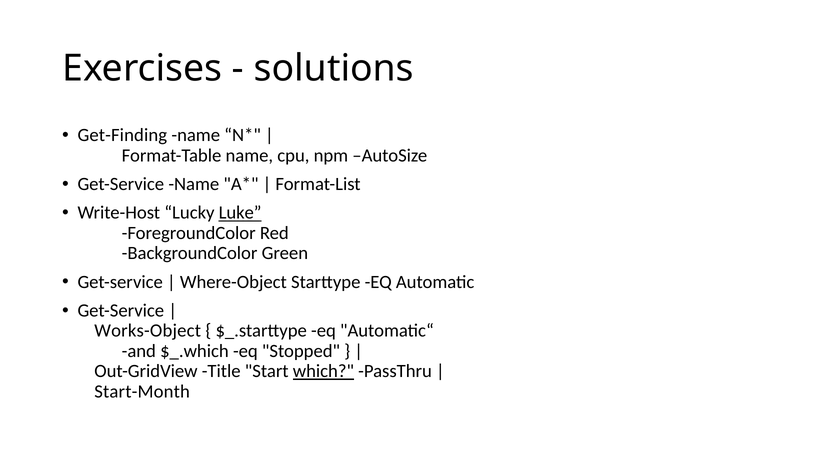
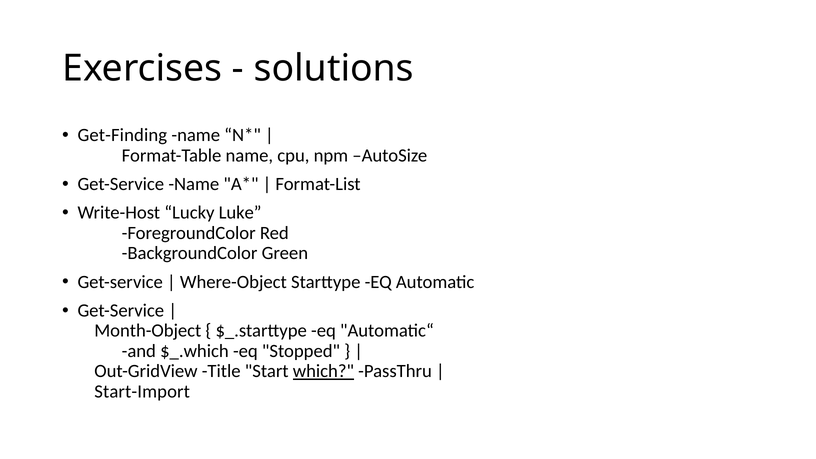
Luke underline: present -> none (240, 213)
Works-Object: Works-Object -> Month-Object (148, 331)
Start-Month: Start-Month -> Start-Import (142, 391)
